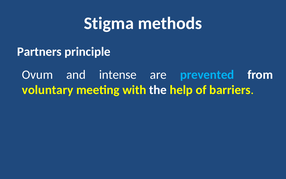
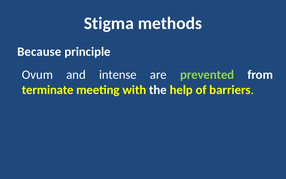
Partners: Partners -> Because (39, 52)
prevented colour: light blue -> light green (207, 75)
voluntary: voluntary -> terminate (48, 90)
